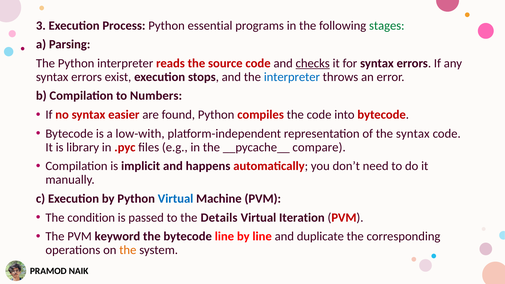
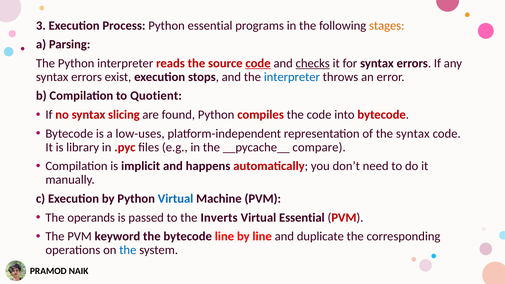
stages colour: green -> orange (387, 26)
code underline: none -> present (258, 63)
Numbers: Numbers -> Quotient (156, 96)
easier: easier -> slicing (124, 115)
low-with: low-with -> low-uses (140, 134)
condition: condition -> operands (91, 218)
Details: Details -> Inverts (219, 218)
Virtual Iteration: Iteration -> Essential (302, 218)
the colour: orange -> blue (128, 250)
